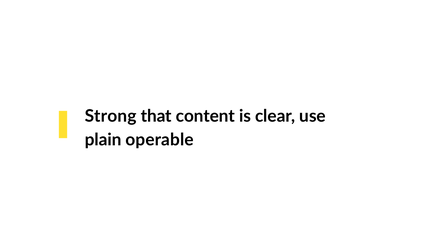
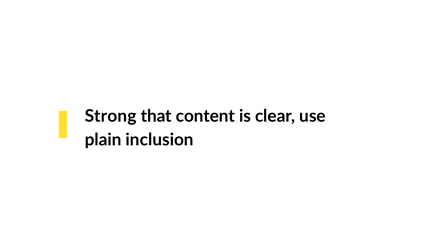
operable: operable -> inclusion (160, 140)
